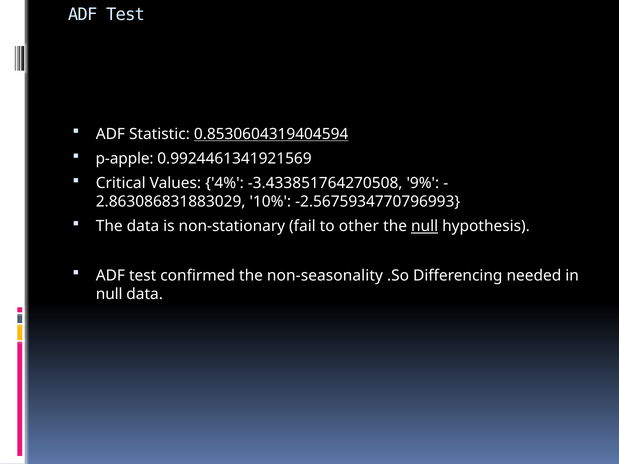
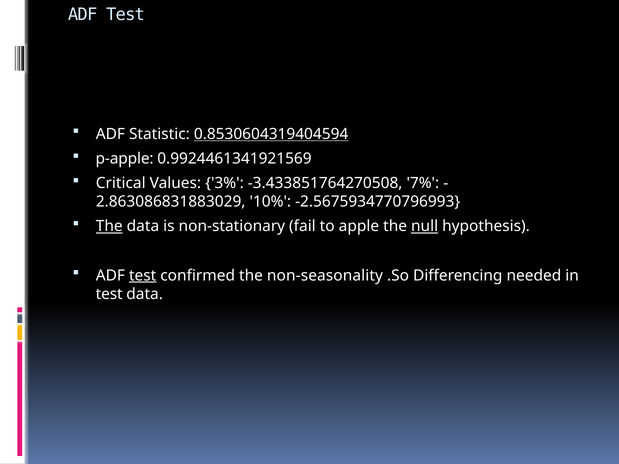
4%: 4% -> 3% (224, 183)
9%: 9% -> 7% (423, 183)
The underline: none -> present (109, 226)
other: other -> apple (359, 226)
test underline: none -> present (143, 276)
null: null -> test (109, 294)
